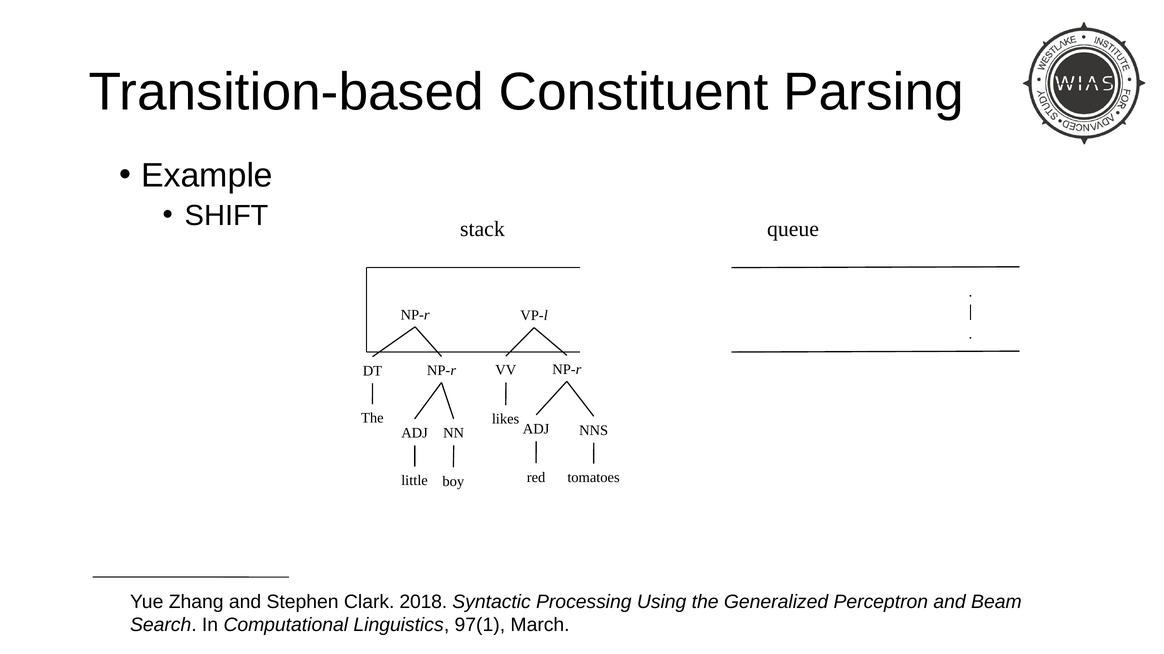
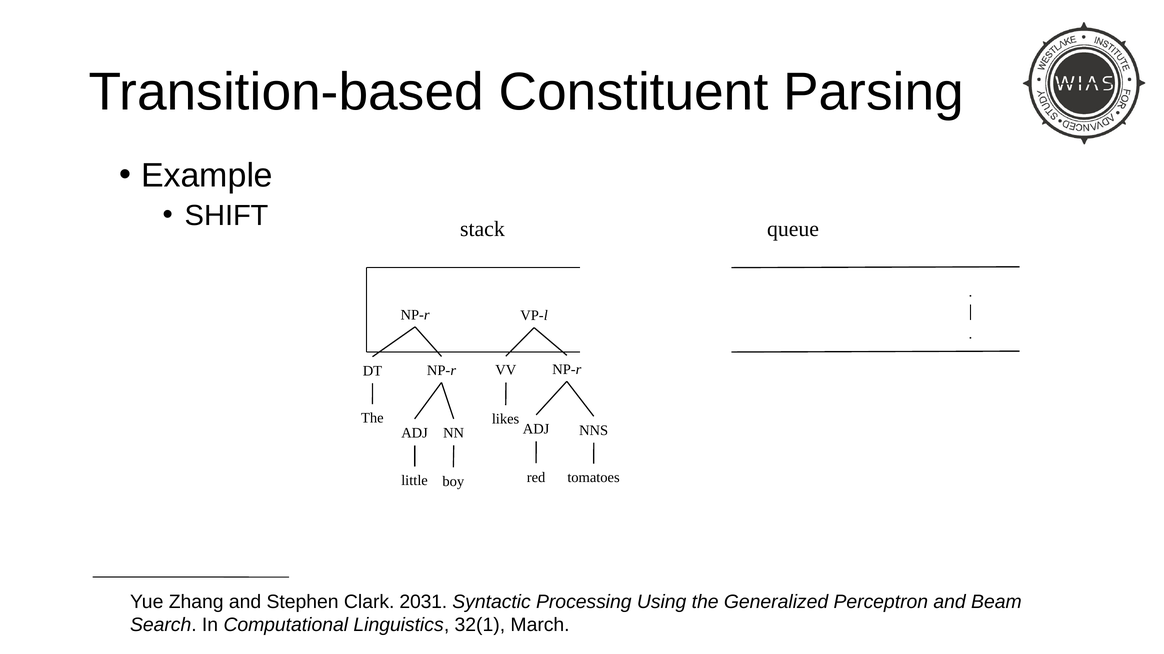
2018: 2018 -> 2031 (423, 602)
97(1: 97(1 -> 32(1 (480, 626)
